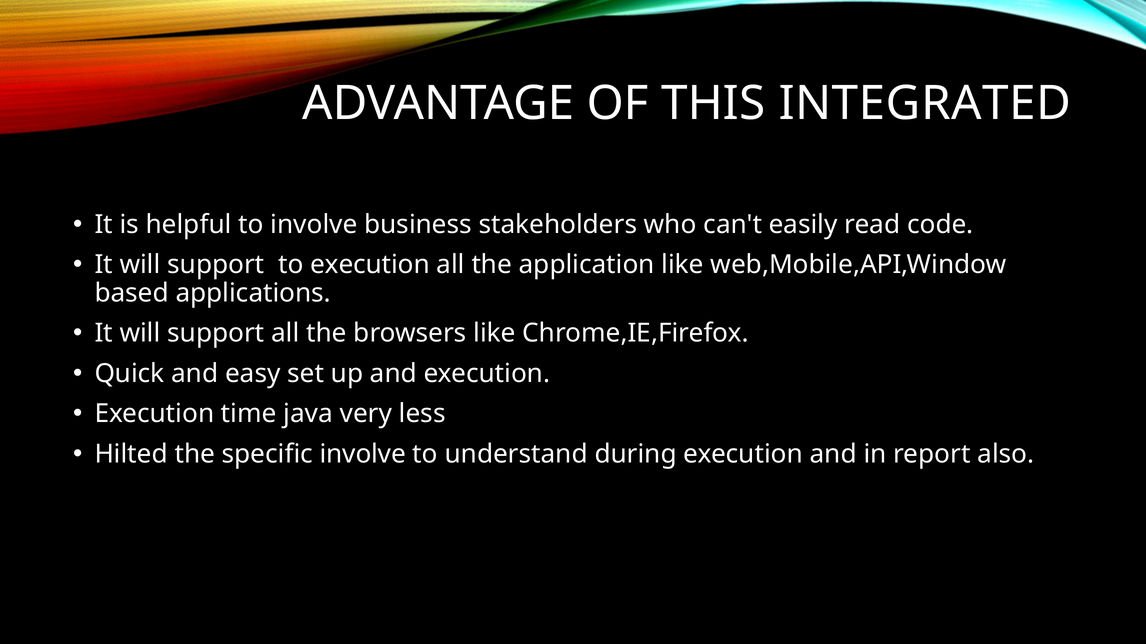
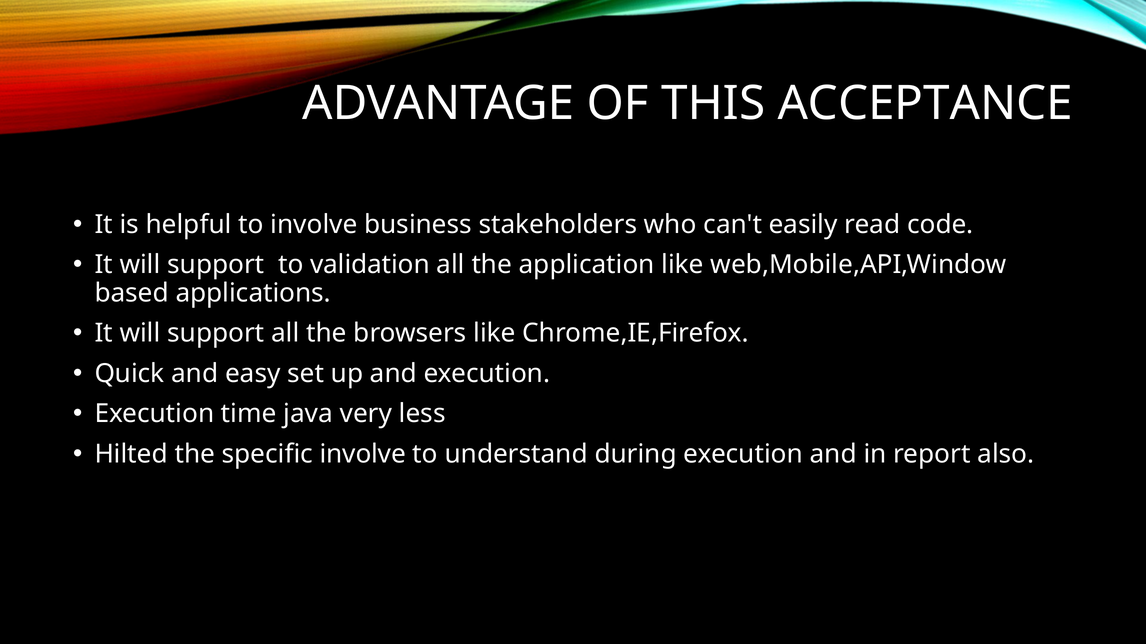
INTEGRATED: INTEGRATED -> ACCEPTANCE (925, 104)
to execution: execution -> validation (370, 265)
